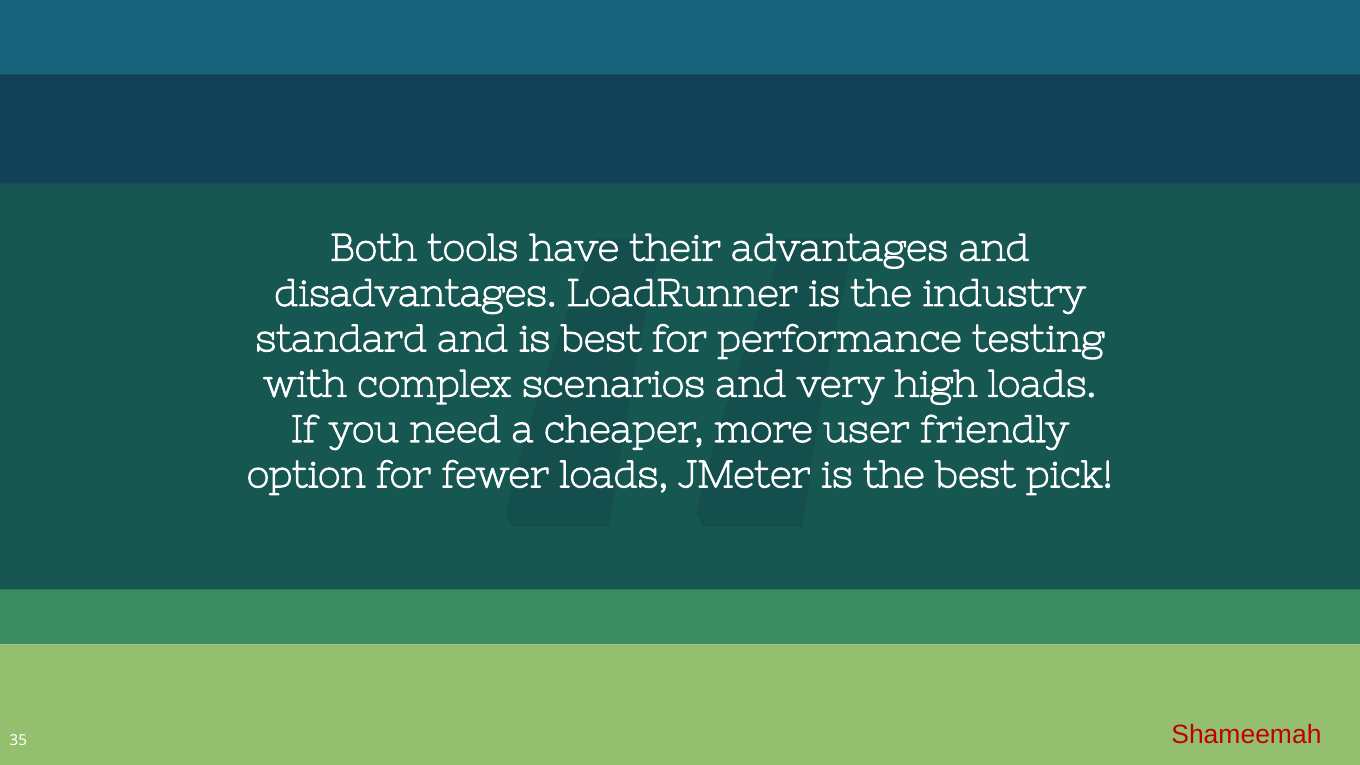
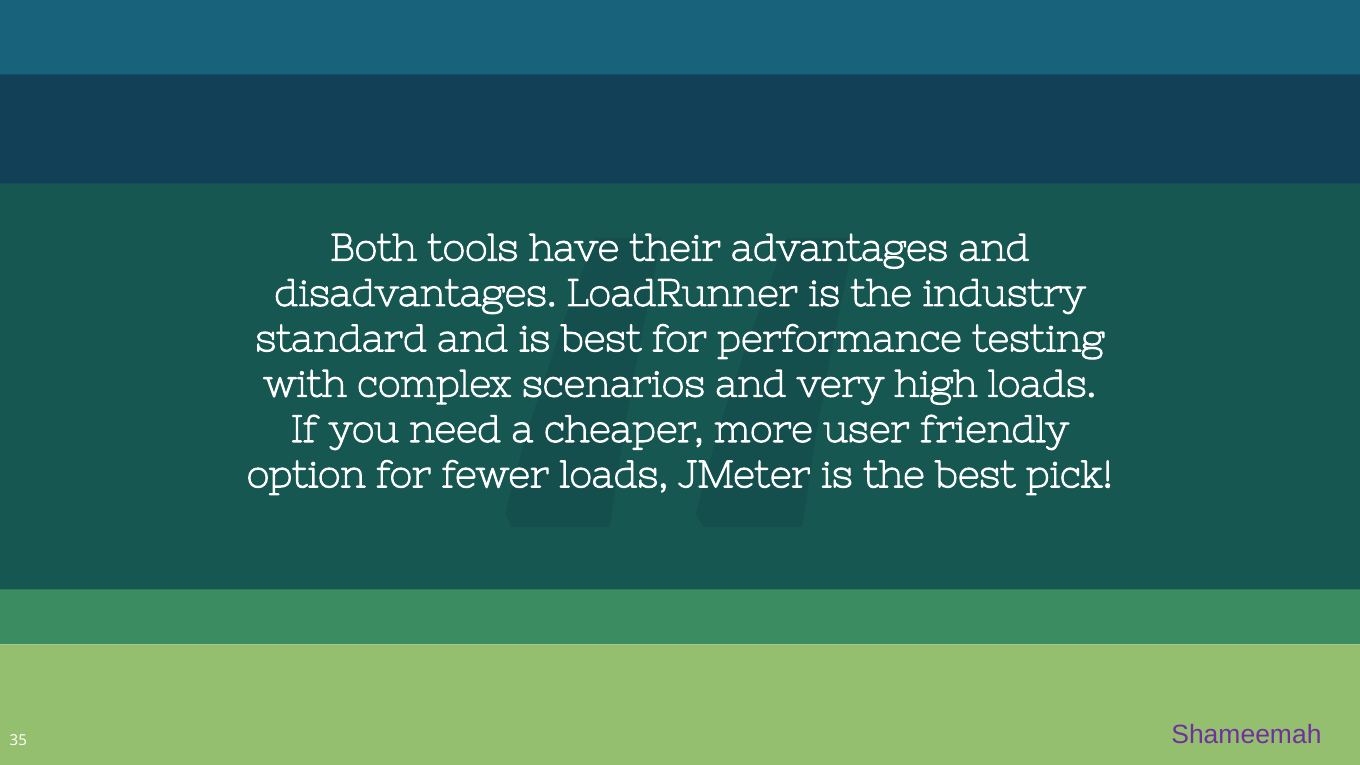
Shameemah colour: red -> purple (1246, 735)
